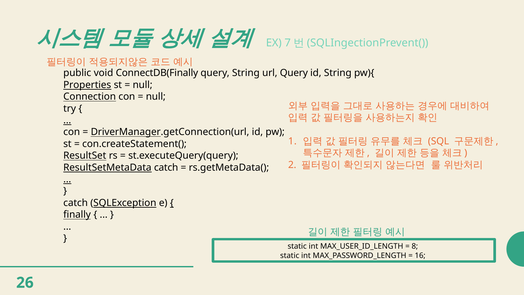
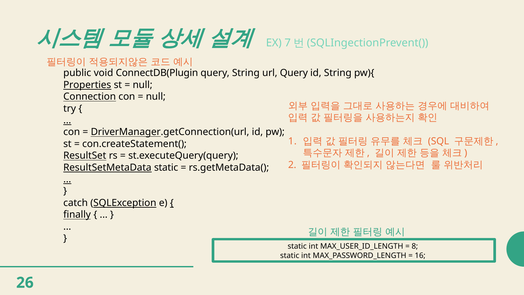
ConnectDB(Finally: ConnectDB(Finally -> ConnectDB(Plugin (157, 73)
ResultSetMetaData catch: catch -> static (166, 167)
